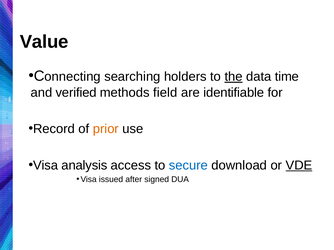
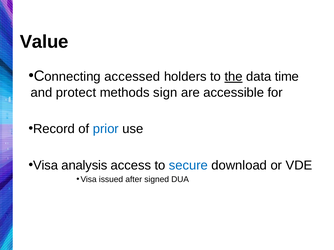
searching: searching -> accessed (132, 77)
verified: verified -> protect (76, 93)
field: field -> sign (165, 93)
identifiable: identifiable -> accessible (234, 93)
prior colour: orange -> blue (106, 129)
VDE underline: present -> none (299, 166)
